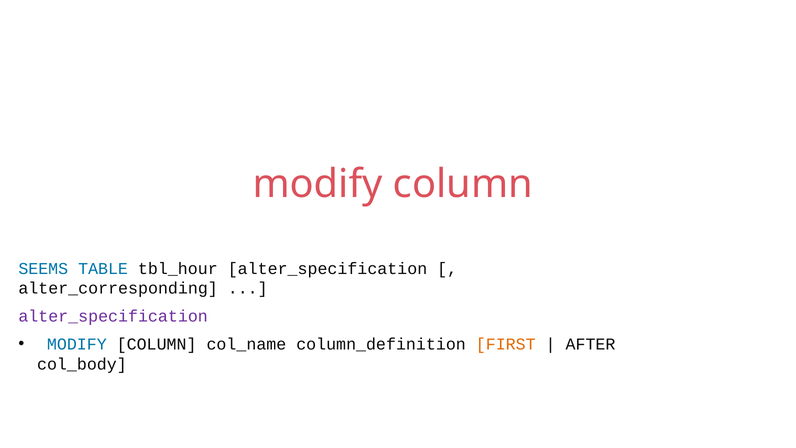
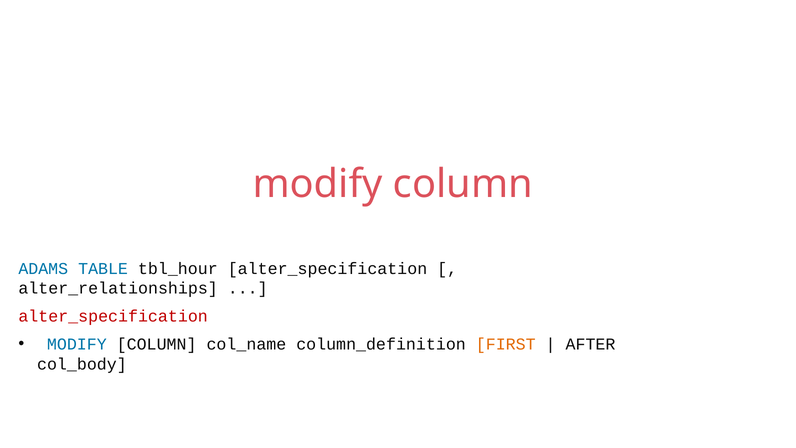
SEEMS: SEEMS -> ADAMS (43, 268)
alter_corresponding: alter_corresponding -> alter_relationships (118, 288)
alter_specification colour: purple -> red (113, 316)
